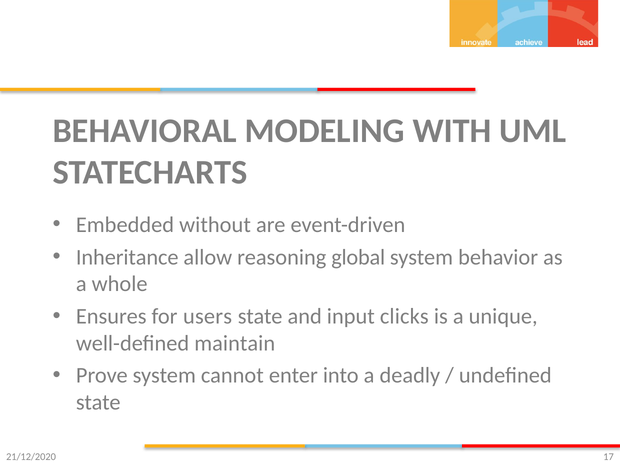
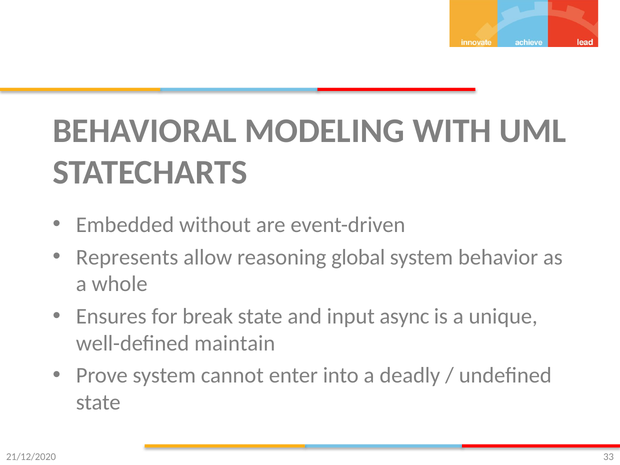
Inheritance: Inheritance -> Represents (127, 257)
users: users -> break (208, 316)
clicks: clicks -> async (404, 316)
17: 17 -> 33 (609, 457)
